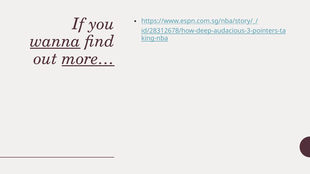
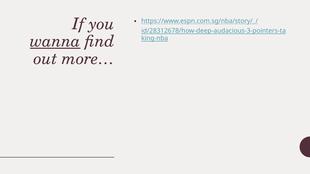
more… underline: present -> none (88, 59)
